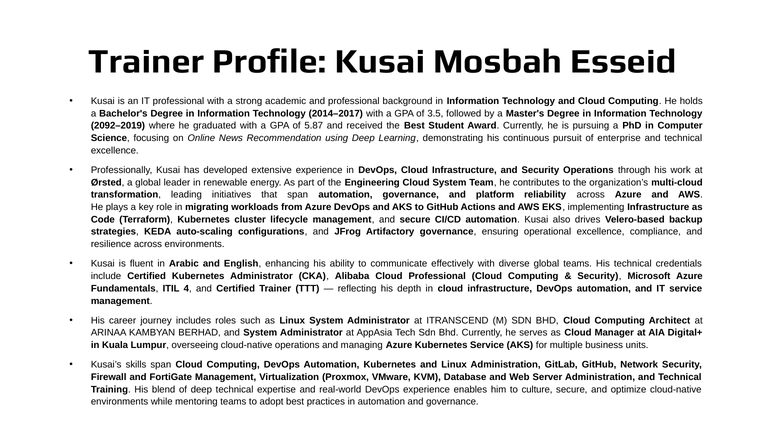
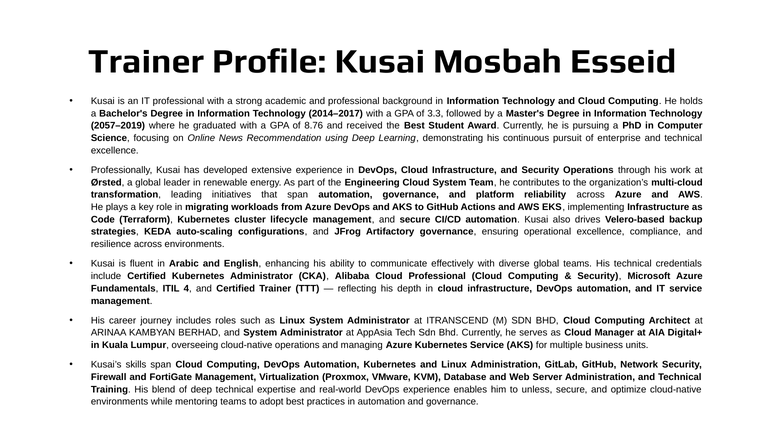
3.5: 3.5 -> 3.3 (435, 113)
2092–2019: 2092–2019 -> 2057–2019 (118, 126)
5.87: 5.87 -> 8.76 (314, 126)
culture: culture -> unless (537, 390)
